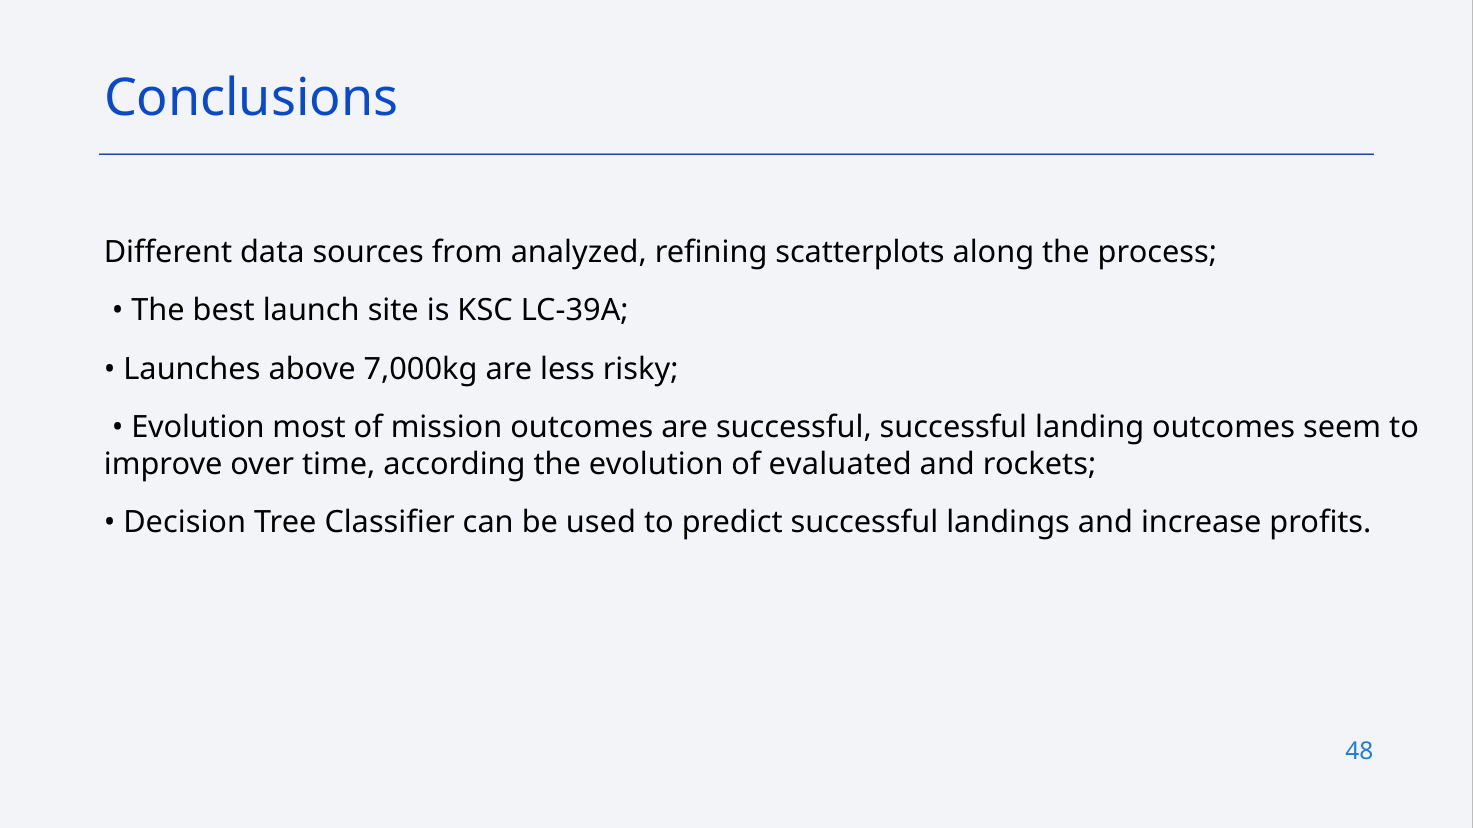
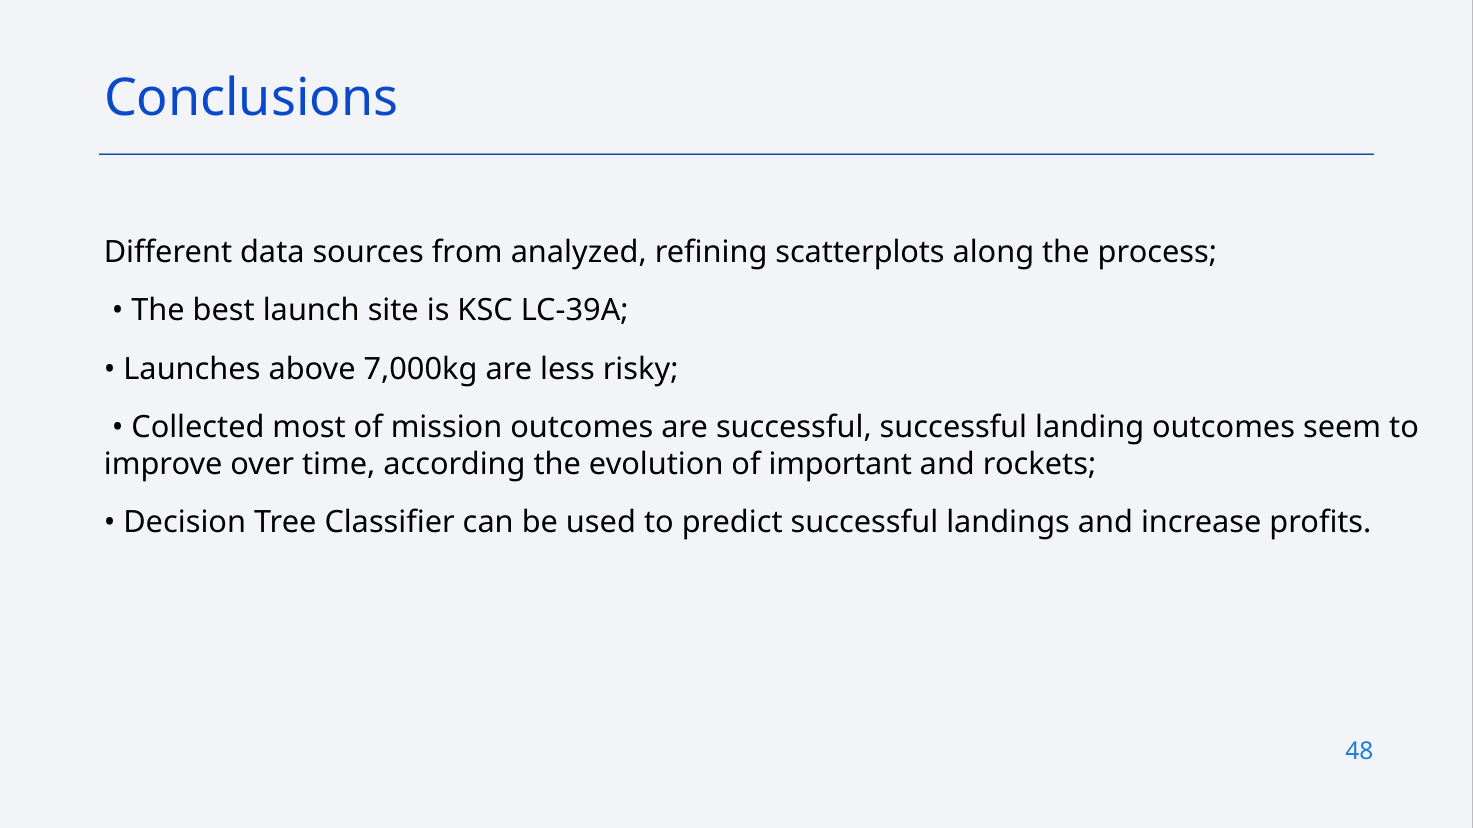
Evolution: Evolution -> Collected (198, 428)
evaluated: evaluated -> important (840, 465)
